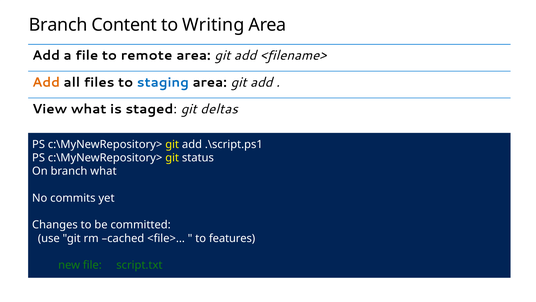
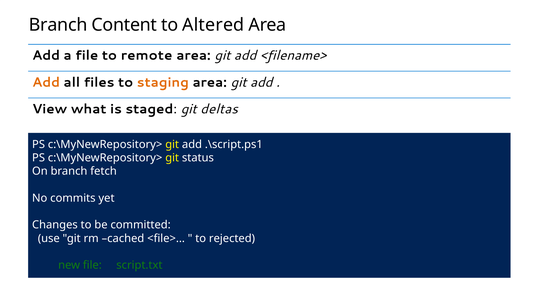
Writing: Writing -> Altered (213, 25)
staging colour: blue -> orange (163, 82)
branch what: what -> fetch (104, 171)
features: features -> rejected (232, 238)
